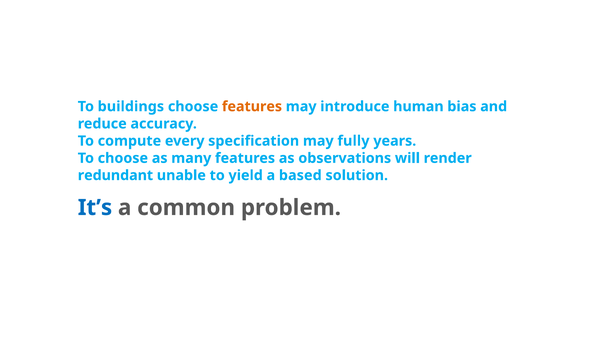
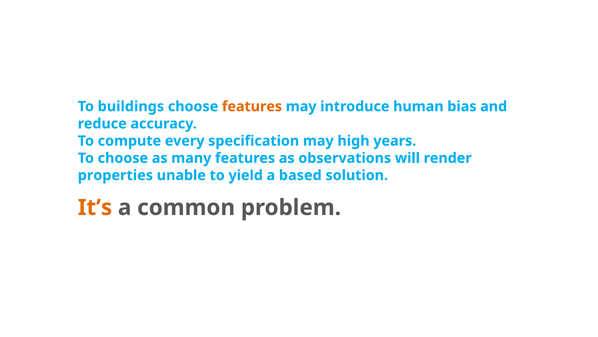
fully: fully -> high (353, 141)
redundant: redundant -> properties (115, 175)
It’s colour: blue -> orange (95, 207)
